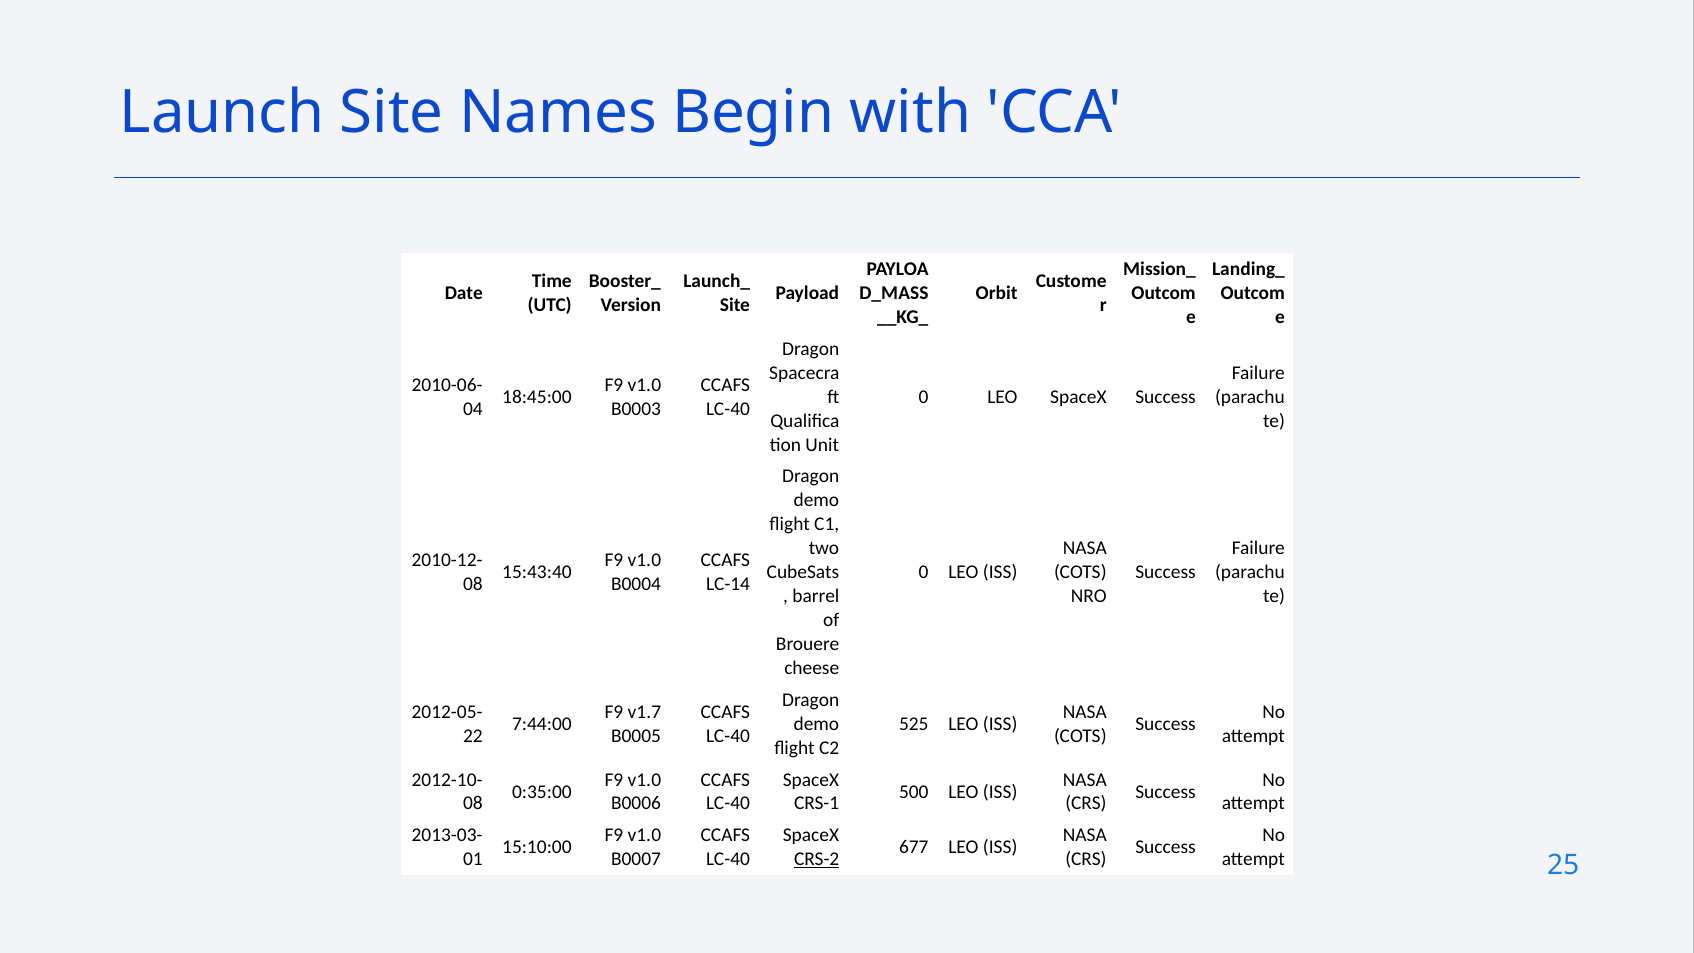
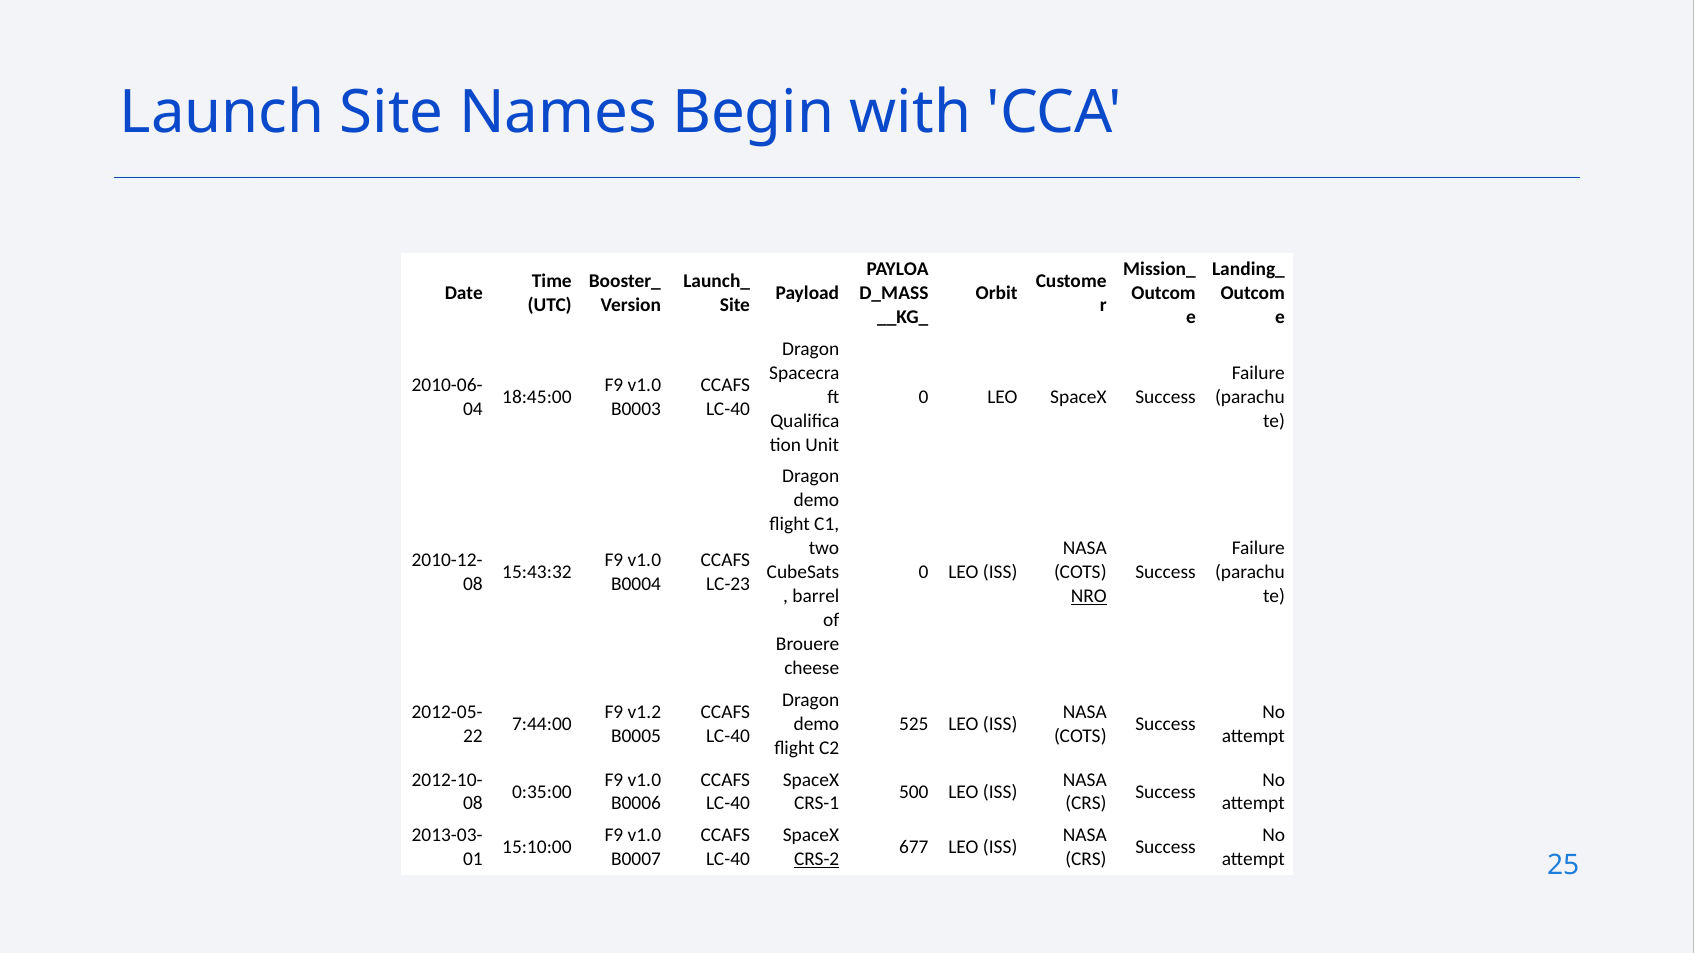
15:43:40: 15:43:40 -> 15:43:32 (537, 572)
LC-14: LC-14 -> LC-23 (728, 584)
NRO underline: none -> present (1089, 596)
v1.7: v1.7 -> v1.2 (644, 712)
